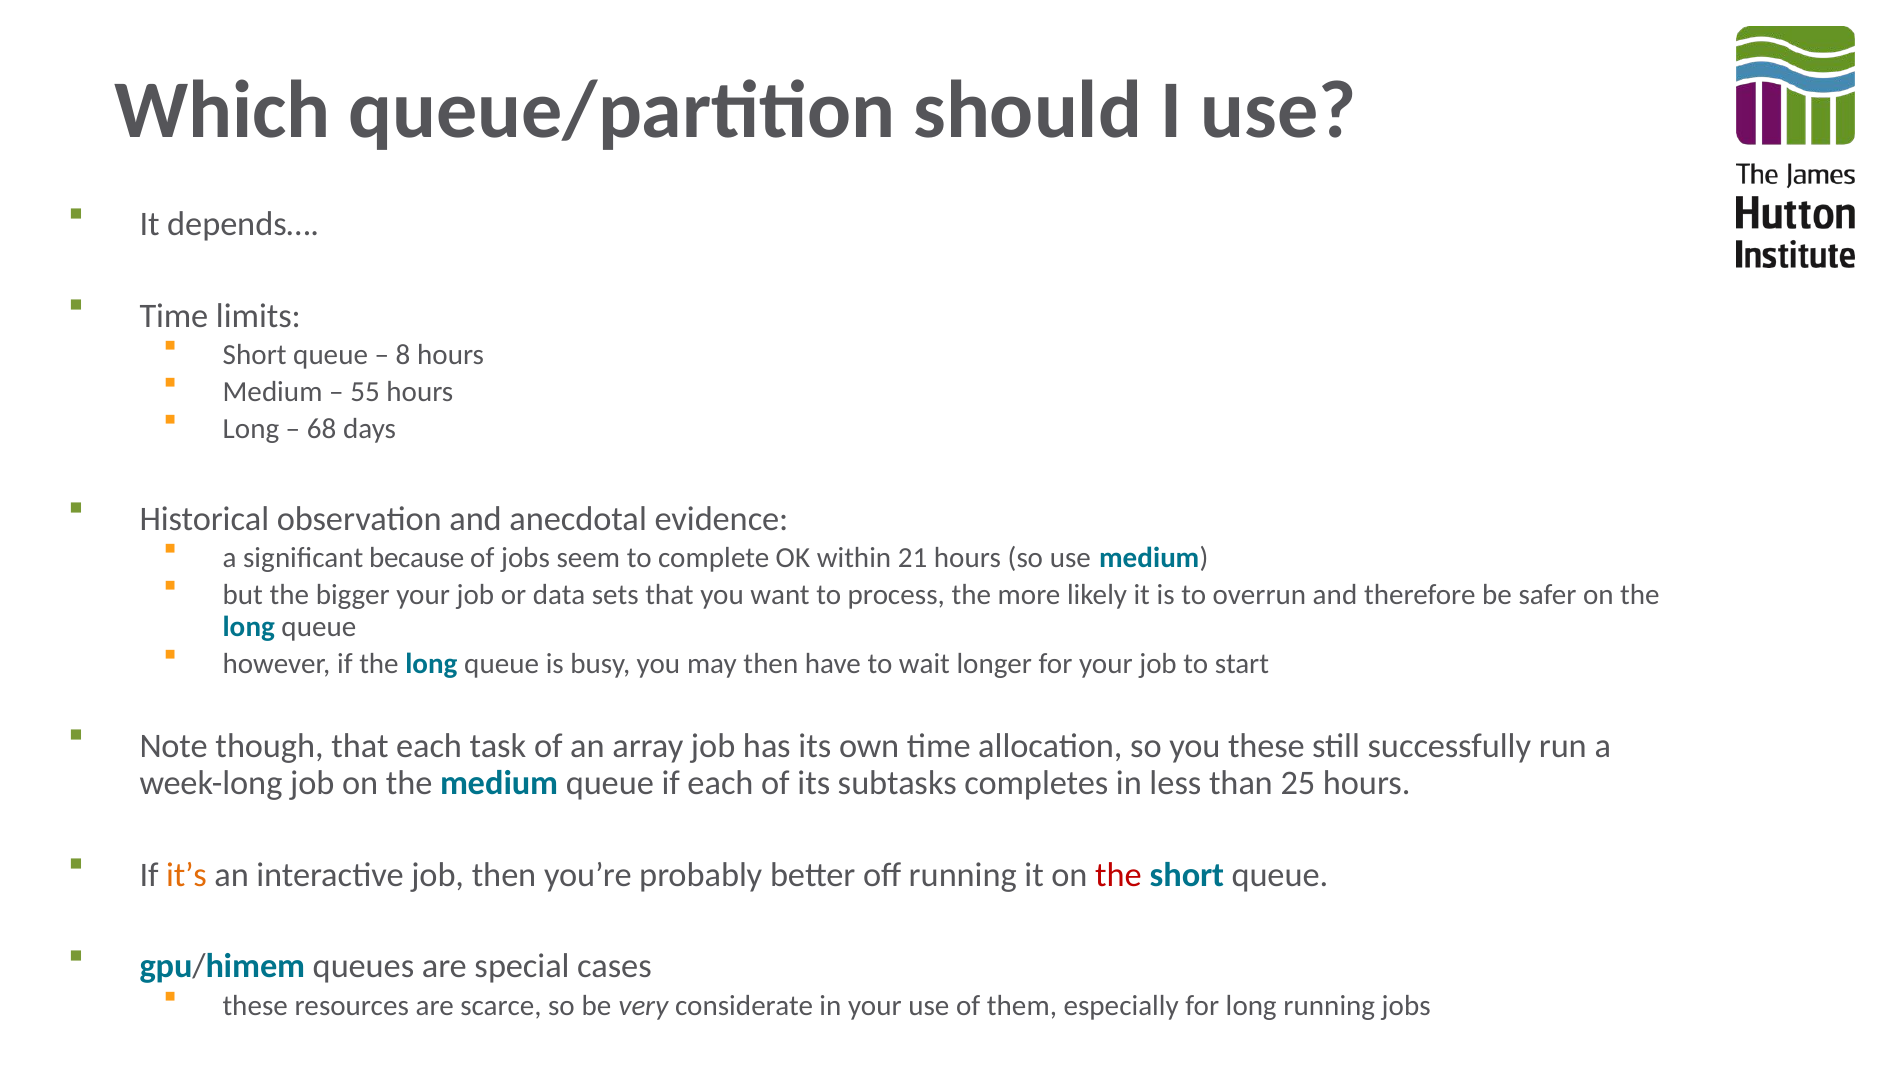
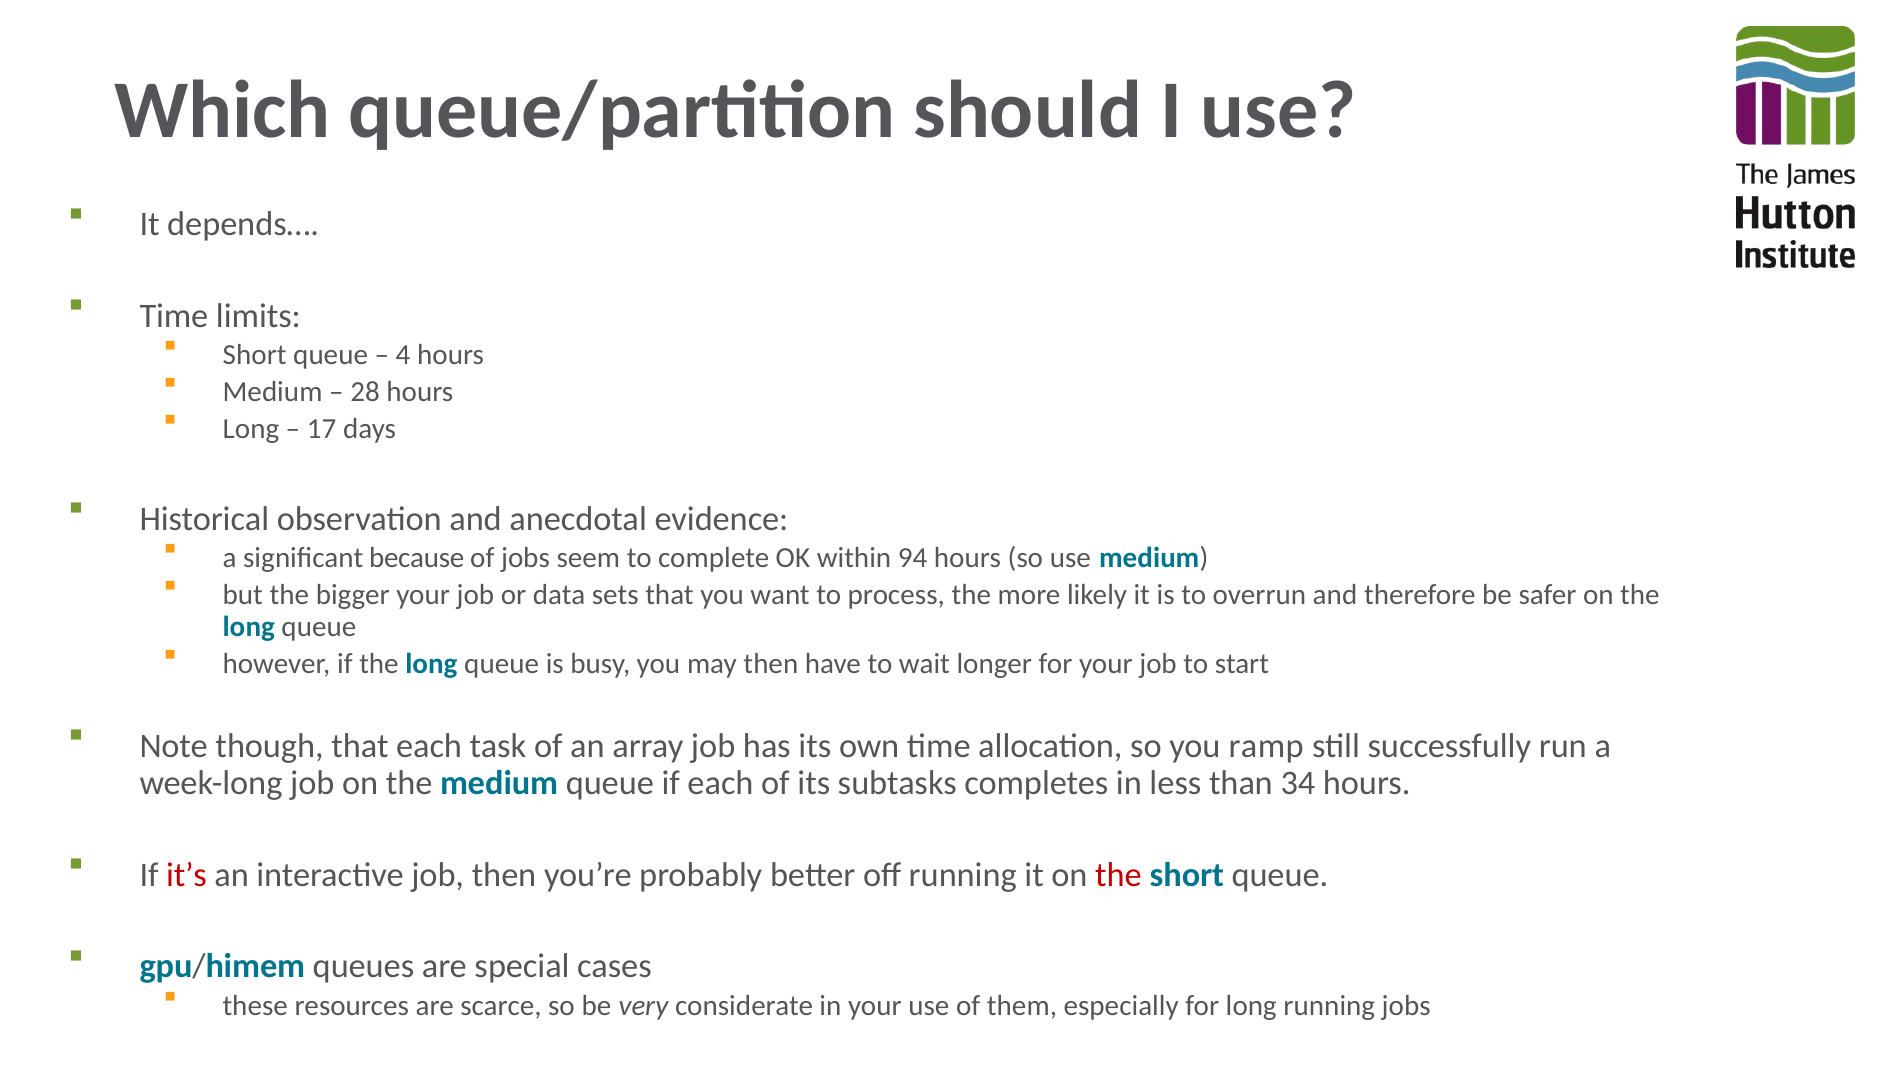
8: 8 -> 4 (403, 355)
55: 55 -> 28 (365, 393)
68: 68 -> 17 (322, 430)
21: 21 -> 94 (913, 558)
you these: these -> ramp (1266, 746)
25: 25 -> 34 (1298, 783)
it’s colour: orange -> red (186, 875)
